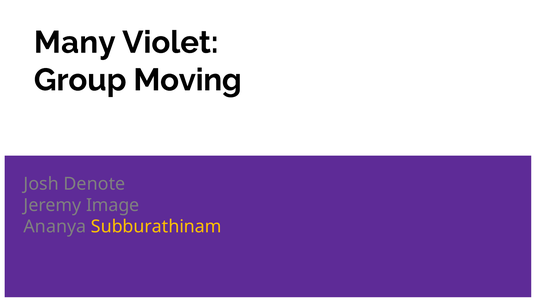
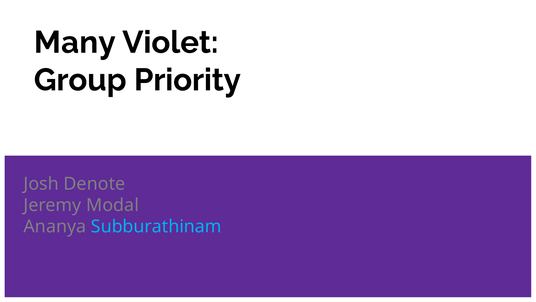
Moving: Moving -> Priority (187, 80)
Image: Image -> Modal (113, 205)
Subburathinam colour: yellow -> light blue (156, 226)
